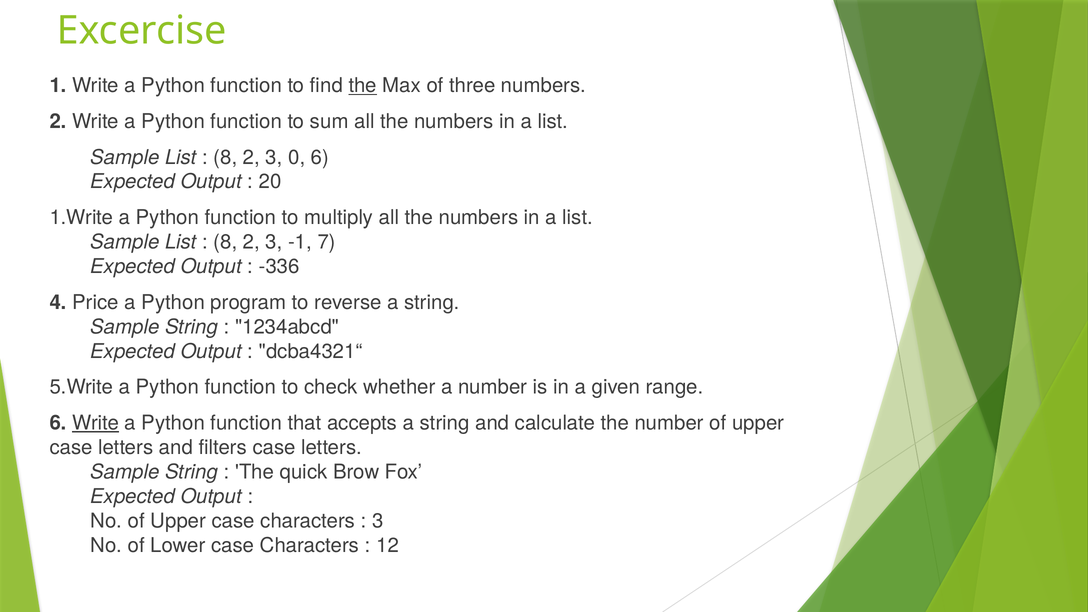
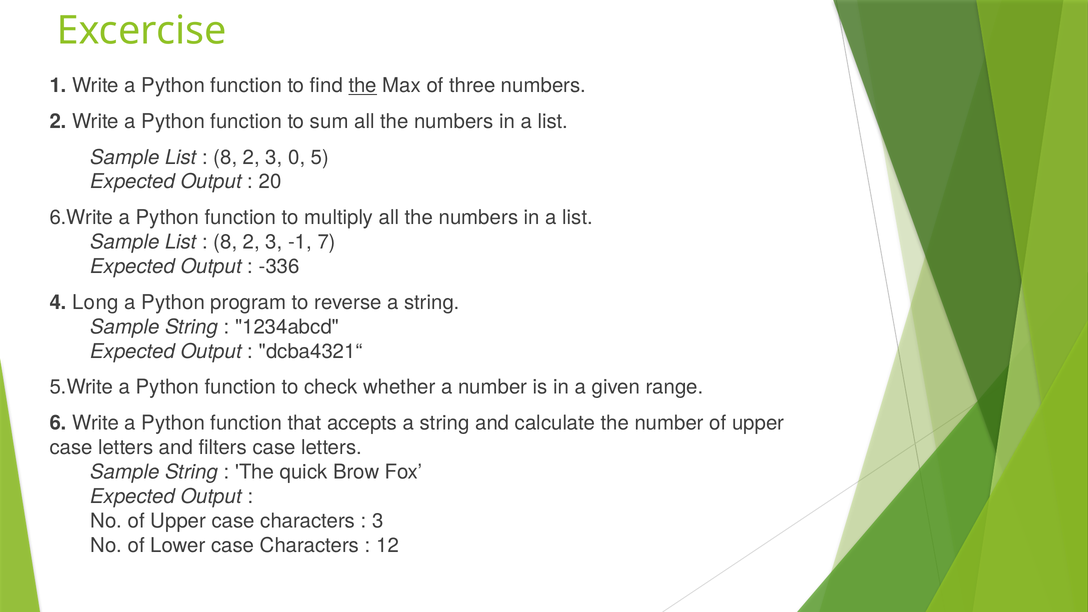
0 6: 6 -> 5 (320, 157)
1.Write: 1.Write -> 6.Write (81, 218)
Price: Price -> Long (95, 302)
Write underline: present -> none (96, 423)
